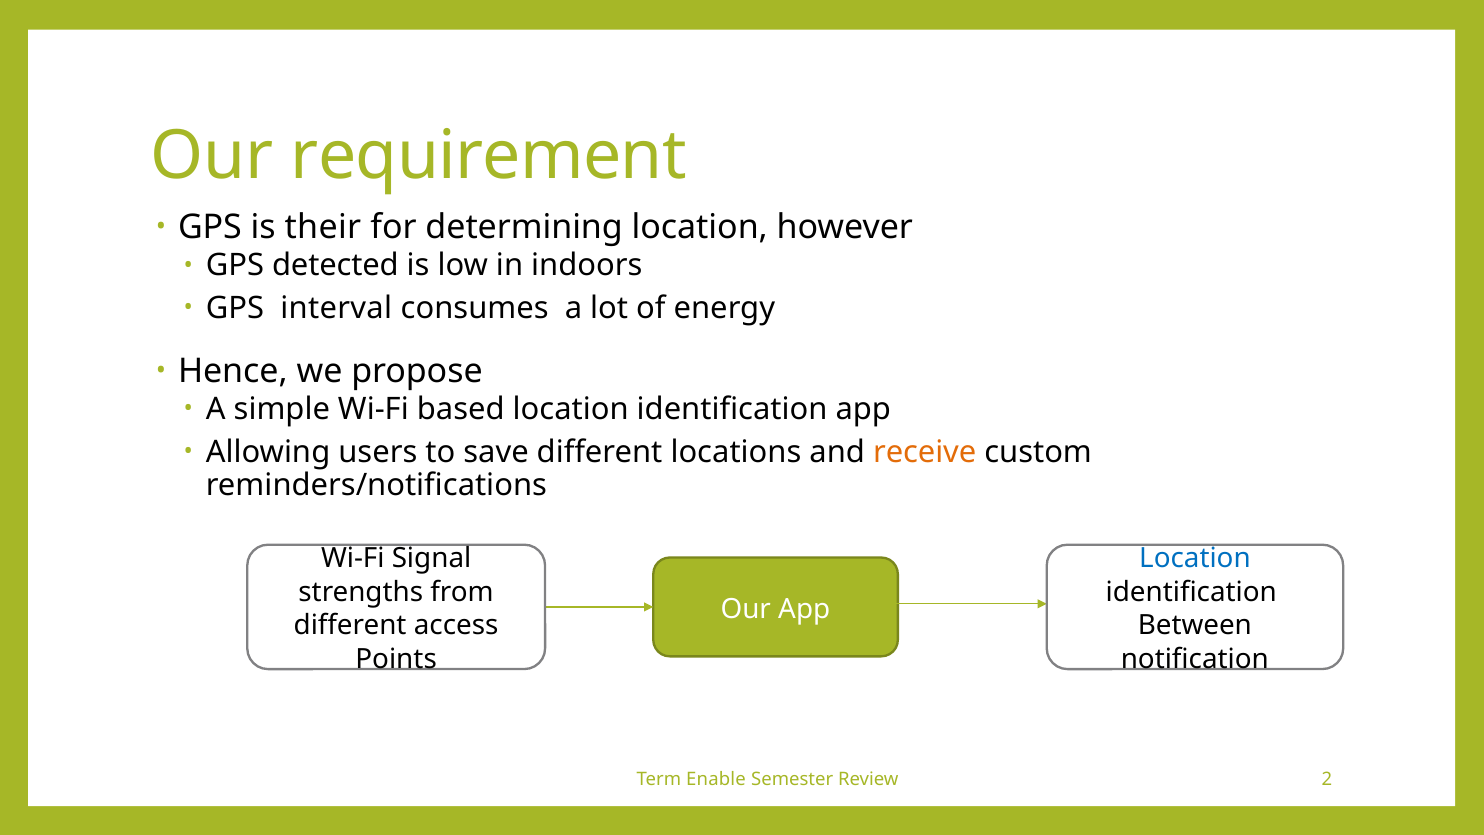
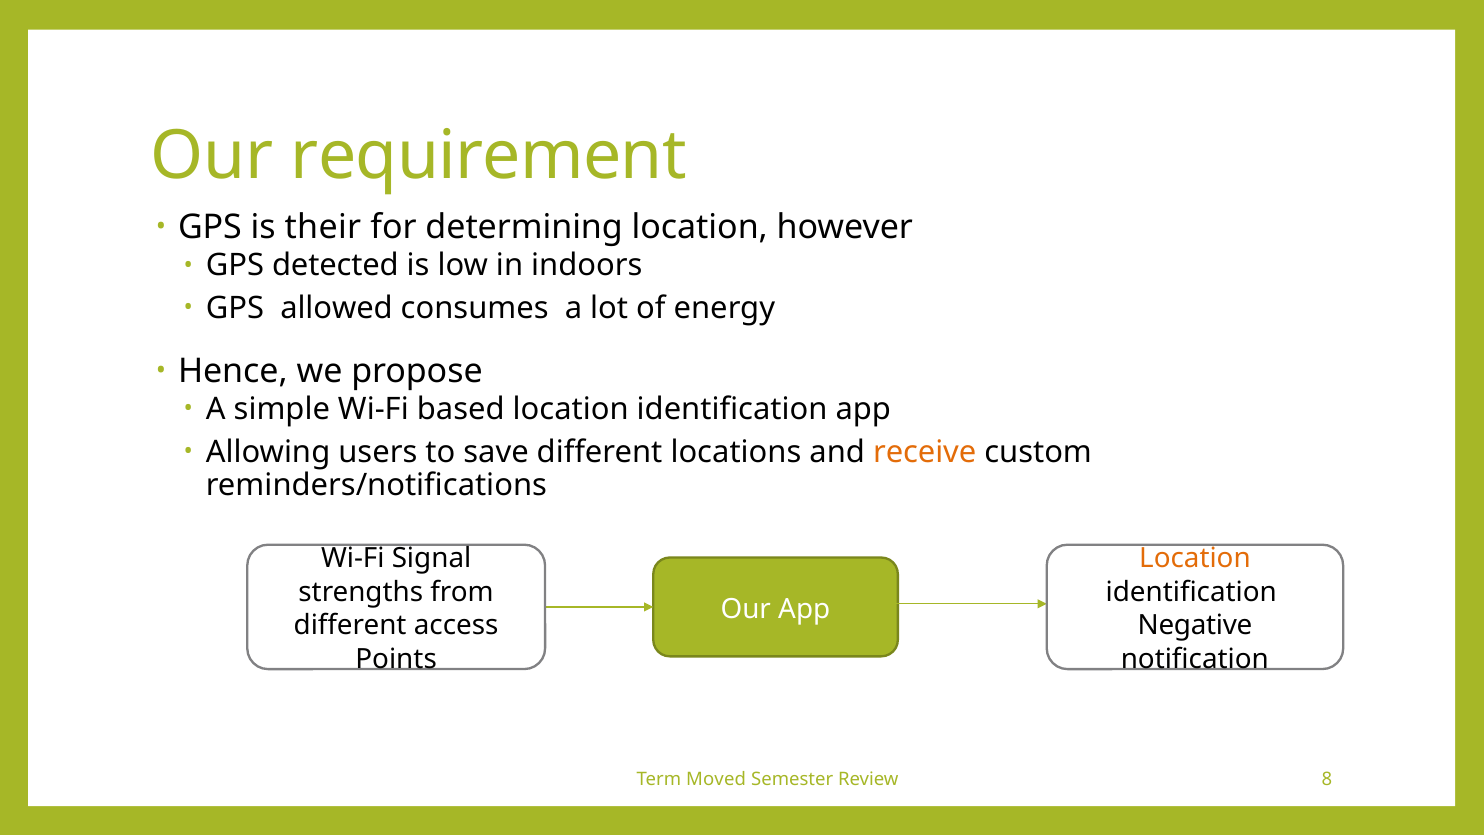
interval: interval -> allowed (336, 308)
Location colour: blue -> orange (1195, 559)
Between: Between -> Negative (1195, 625)
Enable: Enable -> Moved (716, 780)
2: 2 -> 8 (1327, 780)
